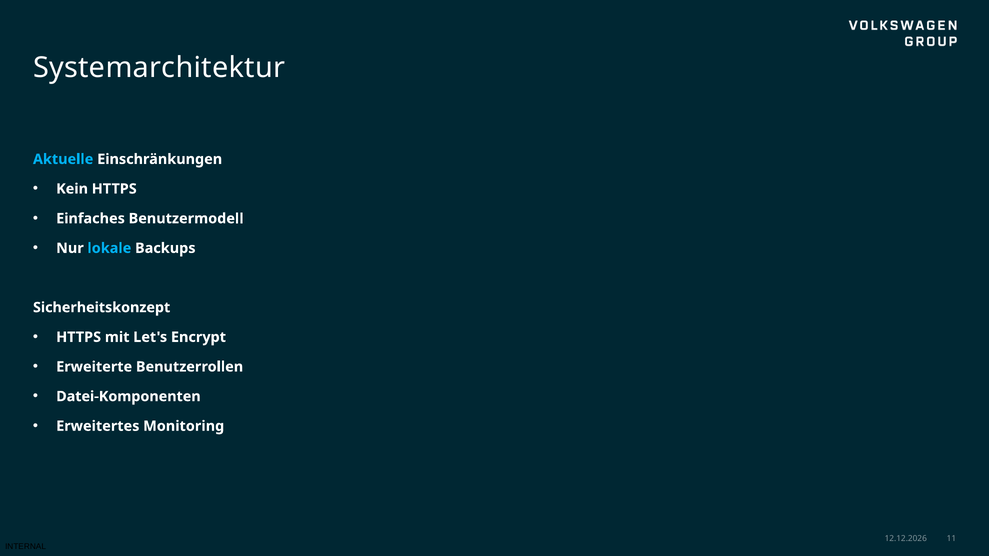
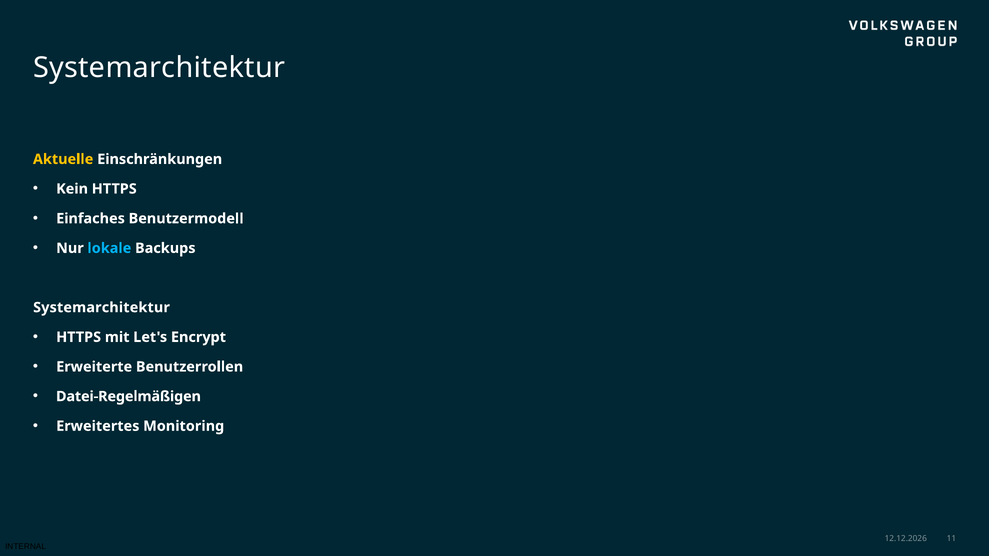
Aktuelle colour: light blue -> yellow (63, 159)
Sicherheitskonzept: Sicherheitskonzept -> Systemarchitektur (101, 308)
Datei-Komponenten: Datei-Komponenten -> Datei-Regelmäßigen (128, 397)
